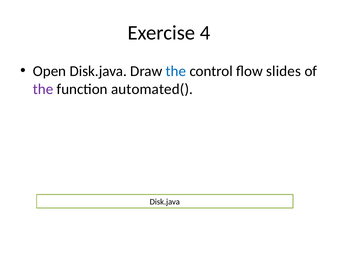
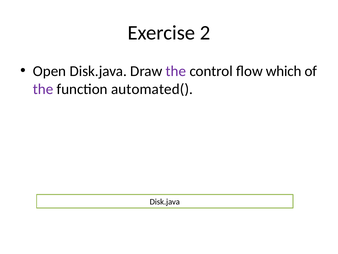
4: 4 -> 2 (205, 33)
the colour: blue -> purple (176, 71)
slides: slides -> which (284, 71)
